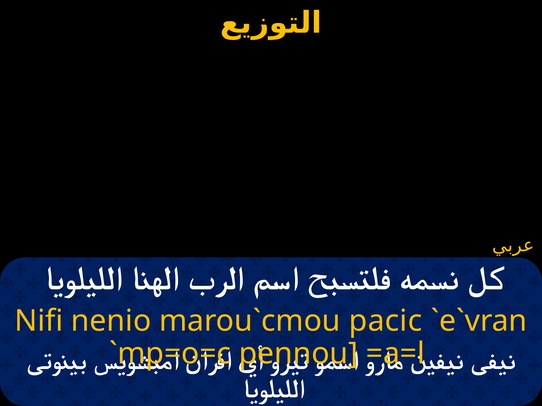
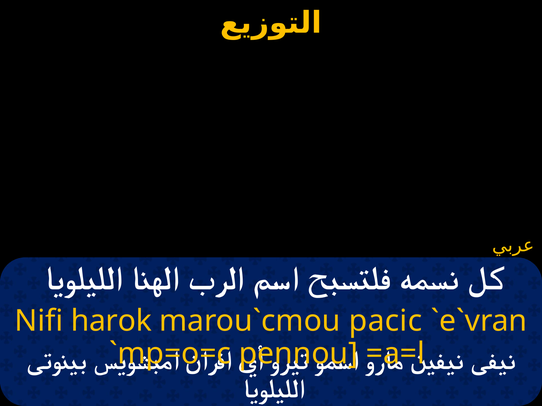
nenio: nenio -> harok (111, 321)
